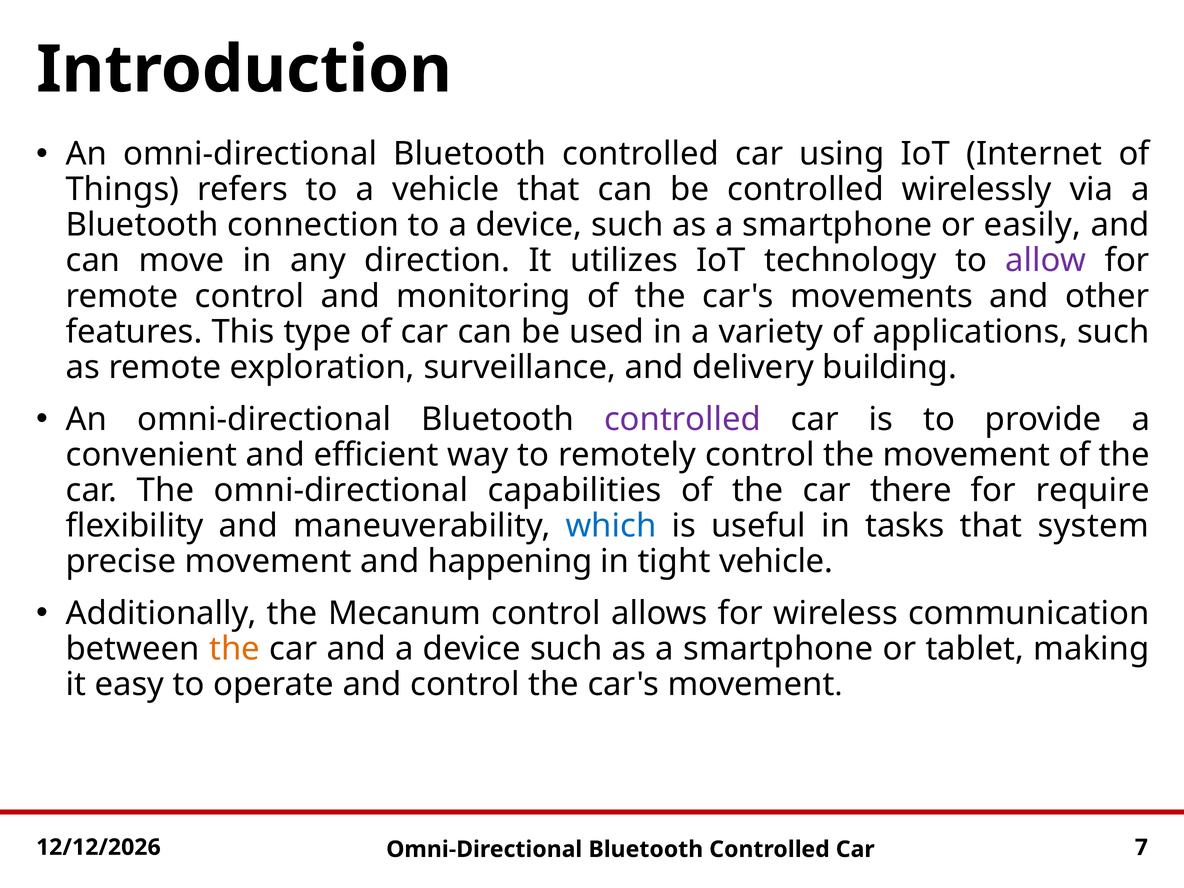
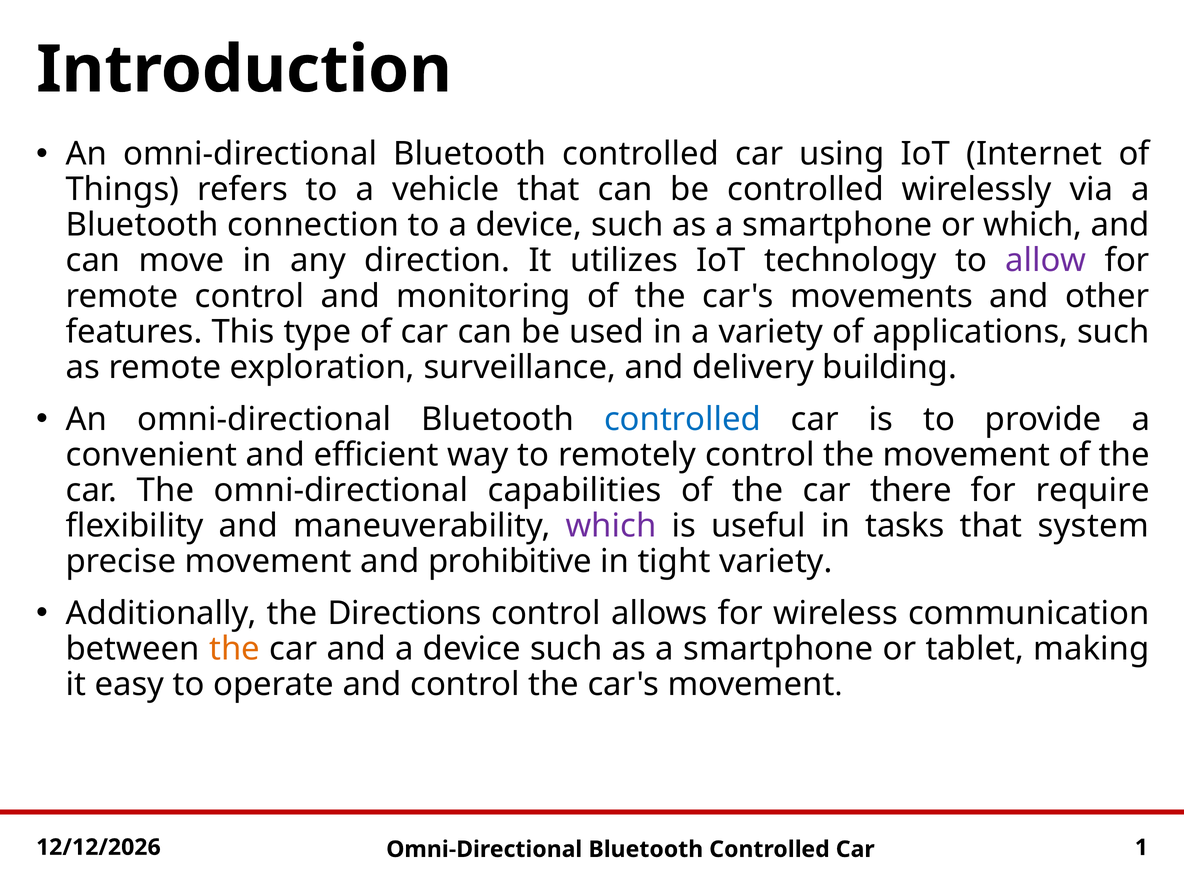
or easily: easily -> which (1033, 225)
controlled colour: purple -> blue (683, 419)
which colour: blue -> purple (611, 526)
happening: happening -> prohibitive (510, 561)
tight vehicle: vehicle -> variety (776, 561)
Mecanum: Mecanum -> Directions (405, 613)
7: 7 -> 1 (1141, 847)
